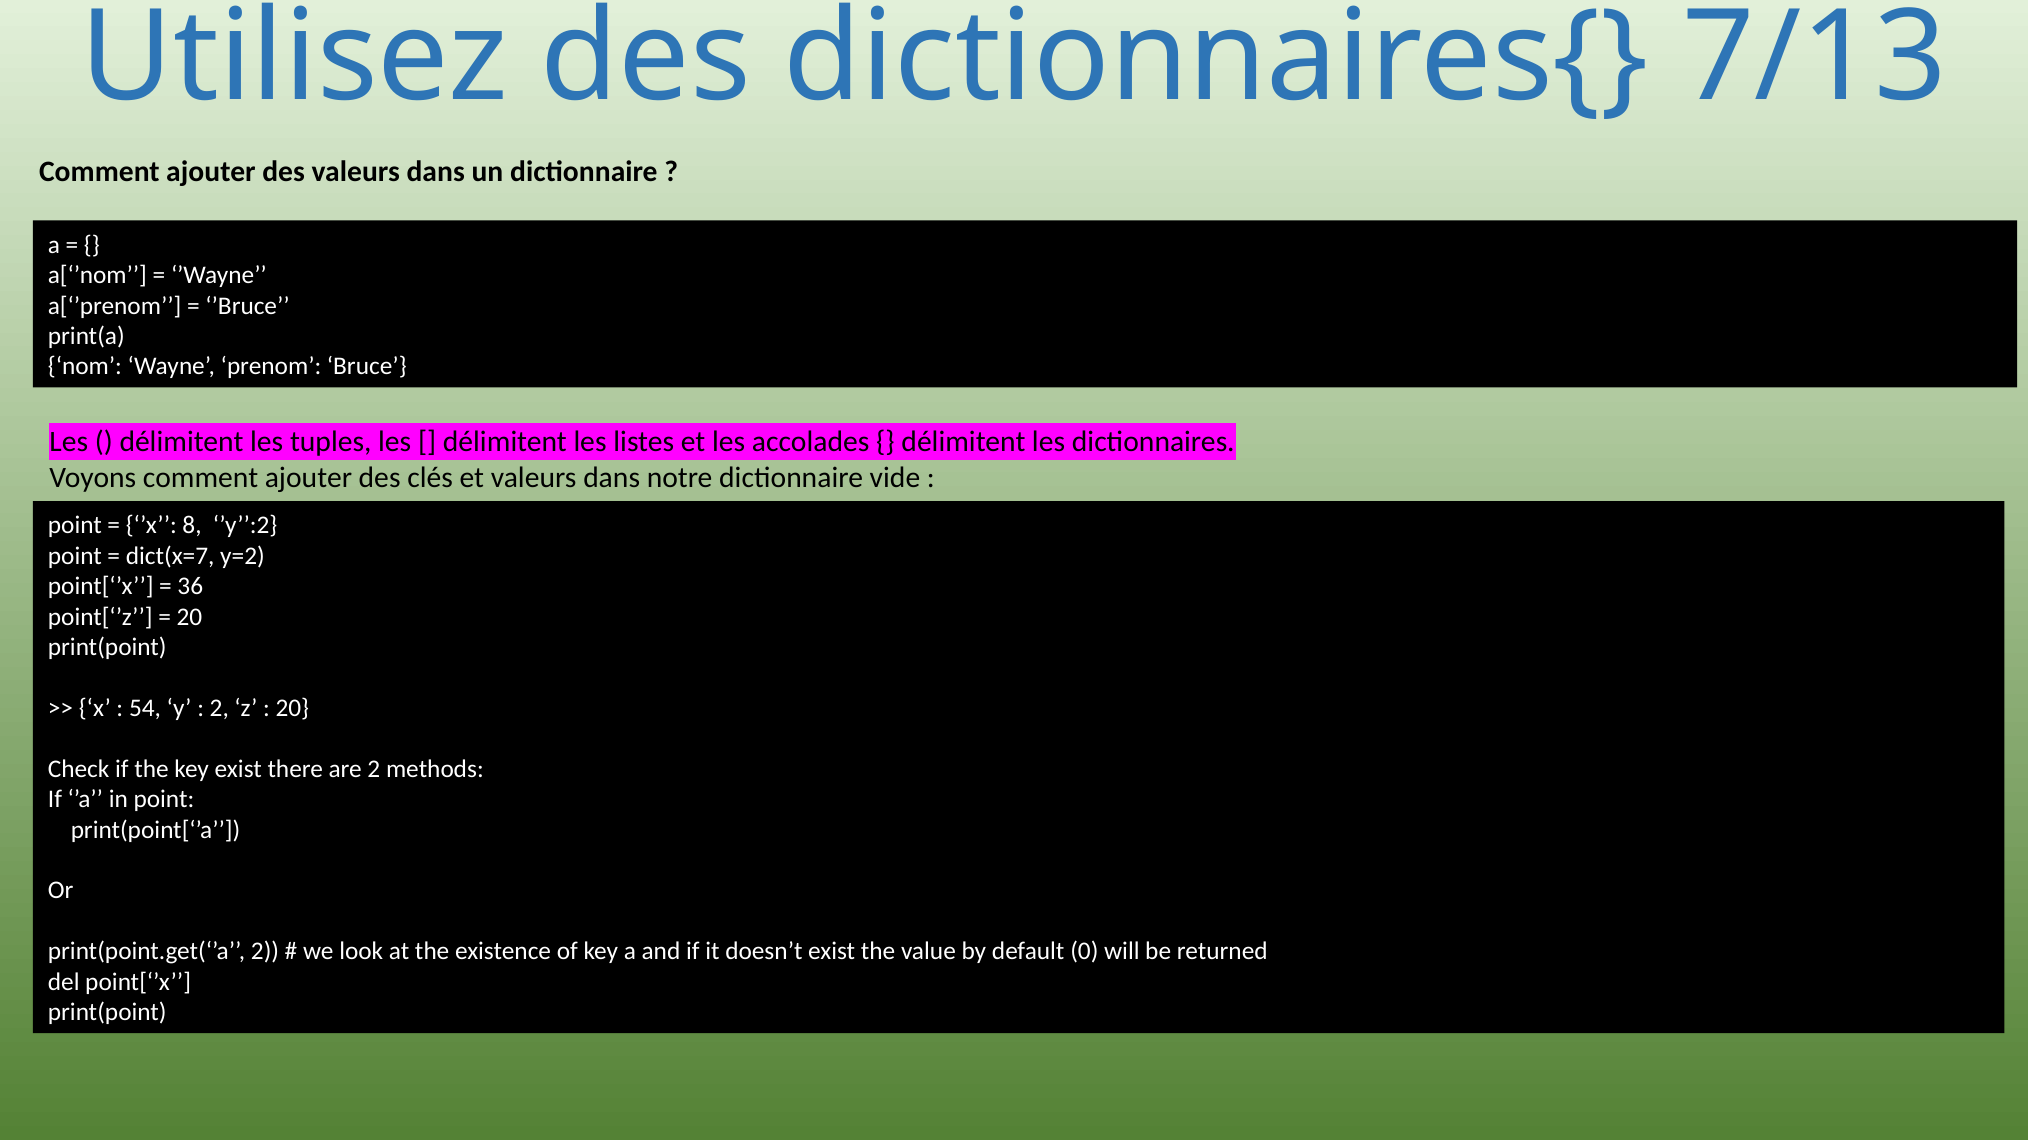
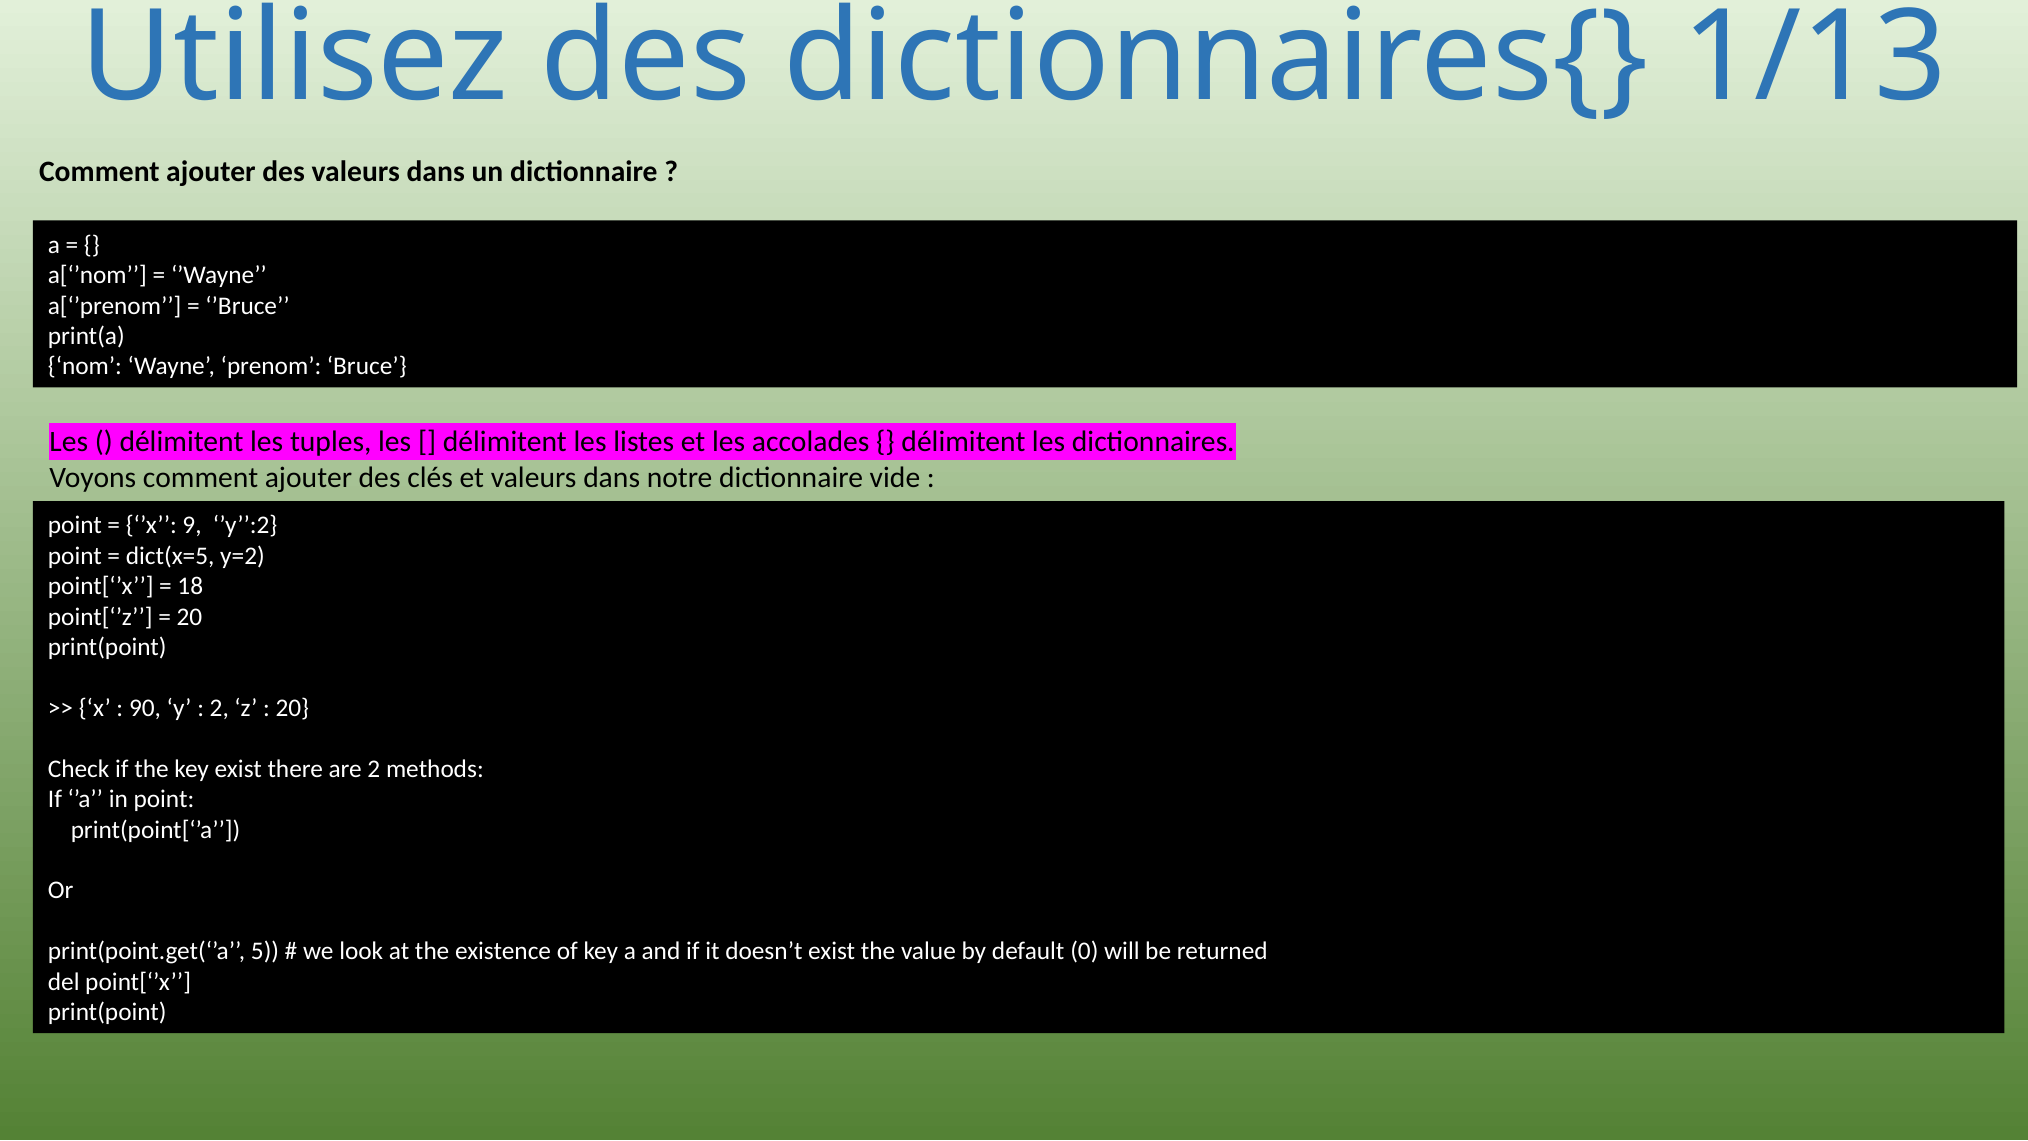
7/13: 7/13 -> 1/13 (1814, 58)
8: 8 -> 9 (192, 525)
dict(x=7: dict(x=7 -> dict(x=5 (170, 556)
36: 36 -> 18 (190, 586)
54: 54 -> 90 (145, 708)
print(point.get(‘’a 2: 2 -> 5 (265, 951)
